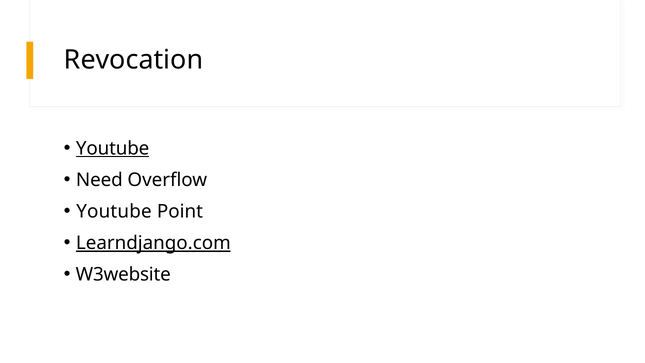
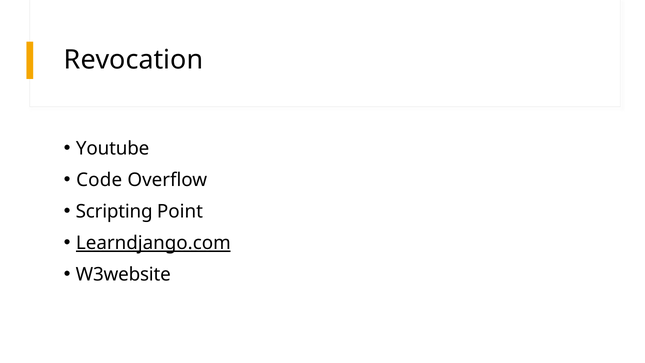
Youtube underline: present -> none (113, 148)
Need: Need -> Code (99, 180)
Youtube: Youtube -> Scripting (114, 211)
